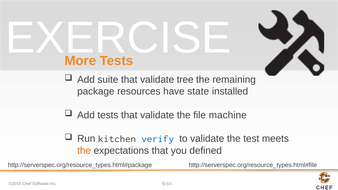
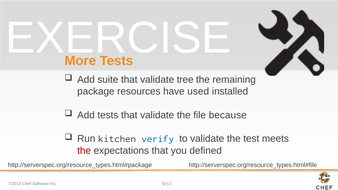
state: state -> used (198, 91)
machine: machine -> because (228, 115)
the colour: orange -> red (84, 151)
